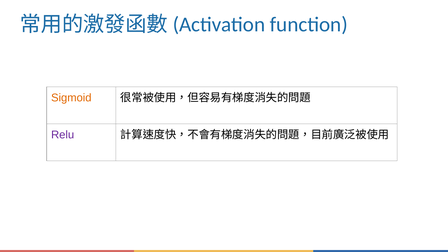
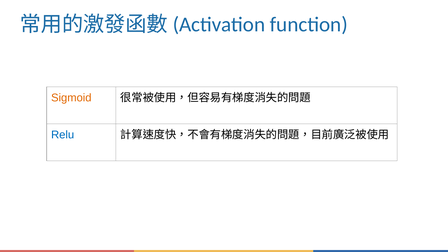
Relu colour: purple -> blue (63, 135)
